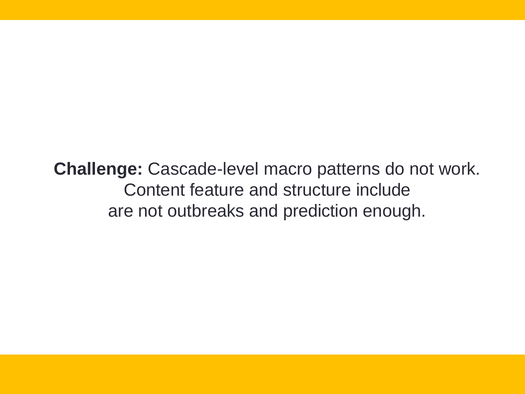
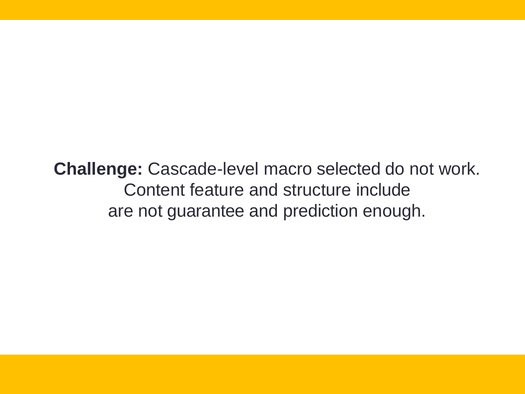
patterns: patterns -> selected (349, 169)
outbreaks: outbreaks -> guarantee (206, 211)
